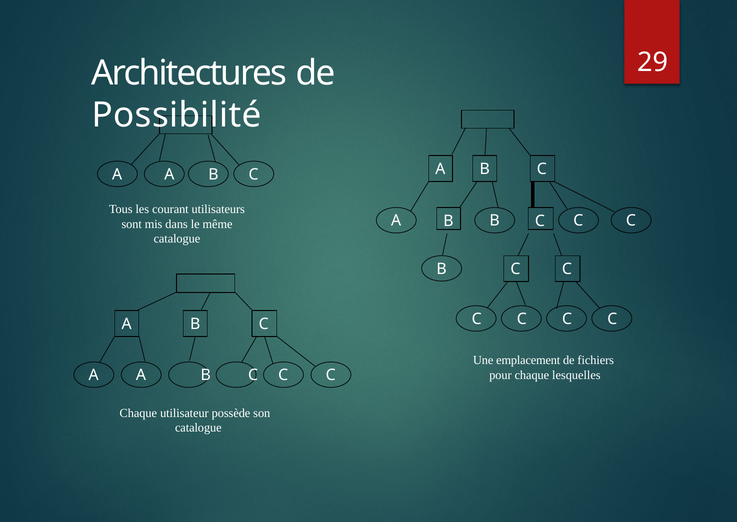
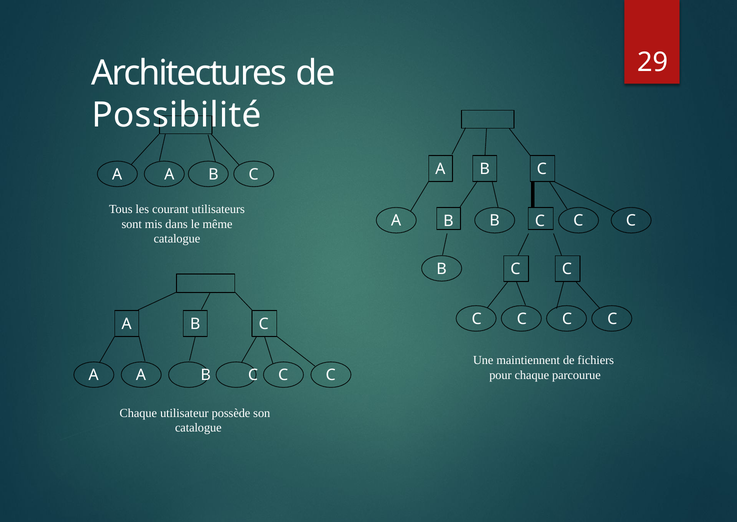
emplacement: emplacement -> maintiennent (528, 360)
lesquelles: lesquelles -> parcourue (576, 374)
